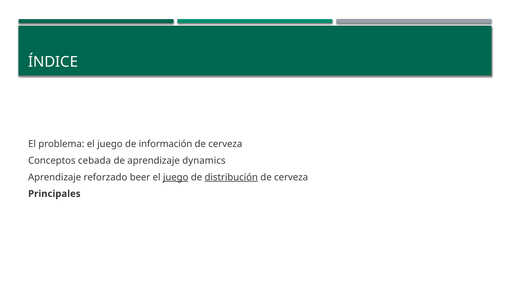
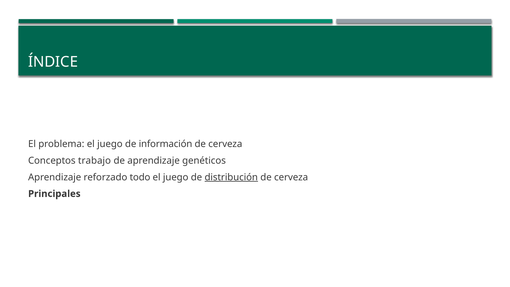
cebada: cebada -> trabajo (94, 161)
dynamics: dynamics -> genéticos (204, 161)
beer: beer -> todo (140, 177)
juego underline: present -> none (176, 177)
